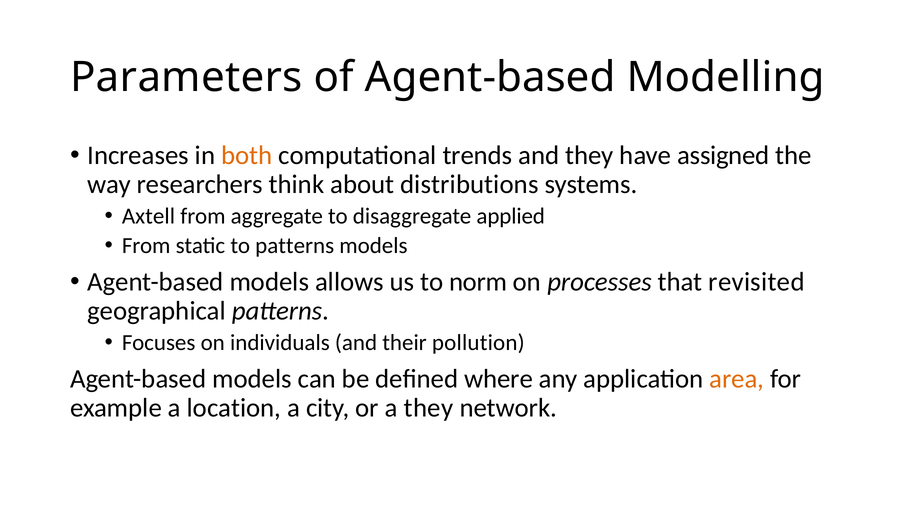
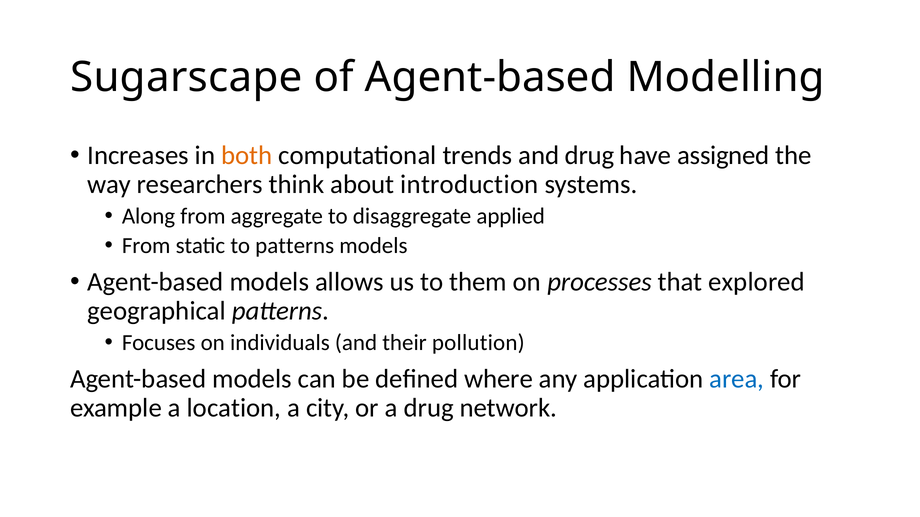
Parameters: Parameters -> Sugarscape (186, 77)
and they: they -> drug (589, 155)
distributions: distributions -> introduction (469, 184)
Axtell: Axtell -> Along (149, 216)
norm: norm -> them (478, 282)
revisited: revisited -> explored (757, 282)
area colour: orange -> blue (737, 379)
a they: they -> drug (429, 408)
